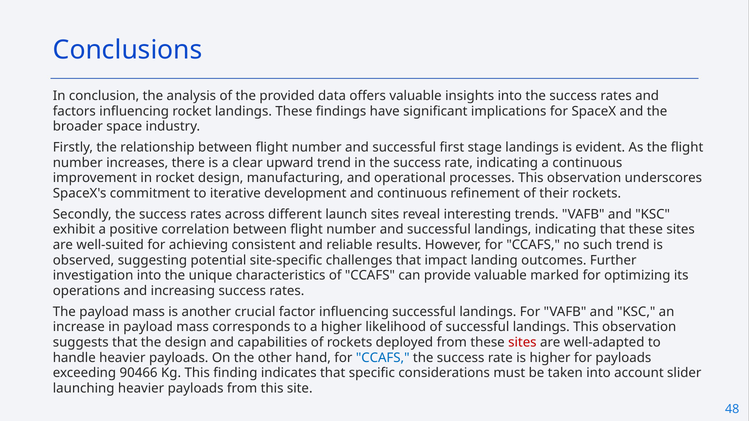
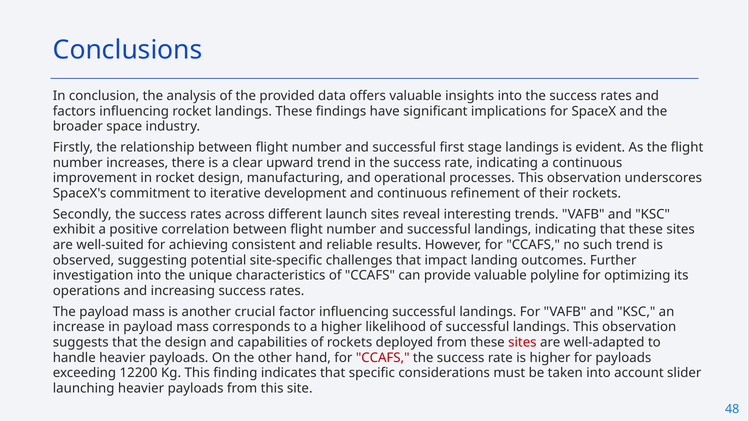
marked: marked -> polyline (555, 276)
CCAFS colour: blue -> red (383, 358)
90466: 90466 -> 12200 (139, 373)
